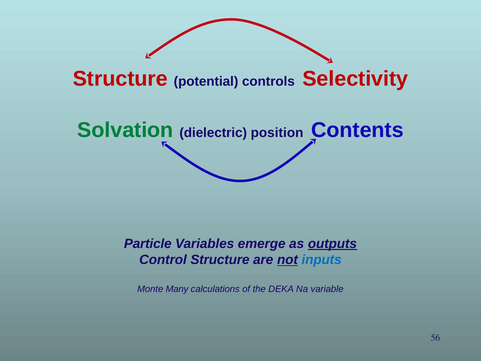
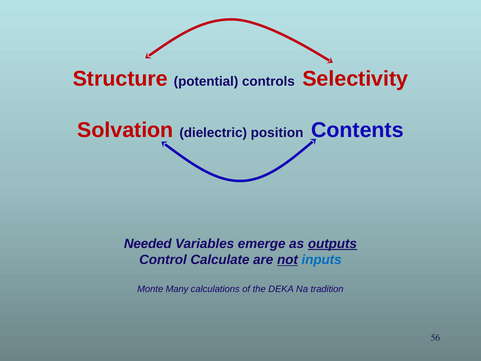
Solvation colour: green -> red (125, 130)
Particle: Particle -> Needed (148, 243)
Control Structure: Structure -> Calculate (220, 259)
variable: variable -> tradition (327, 289)
